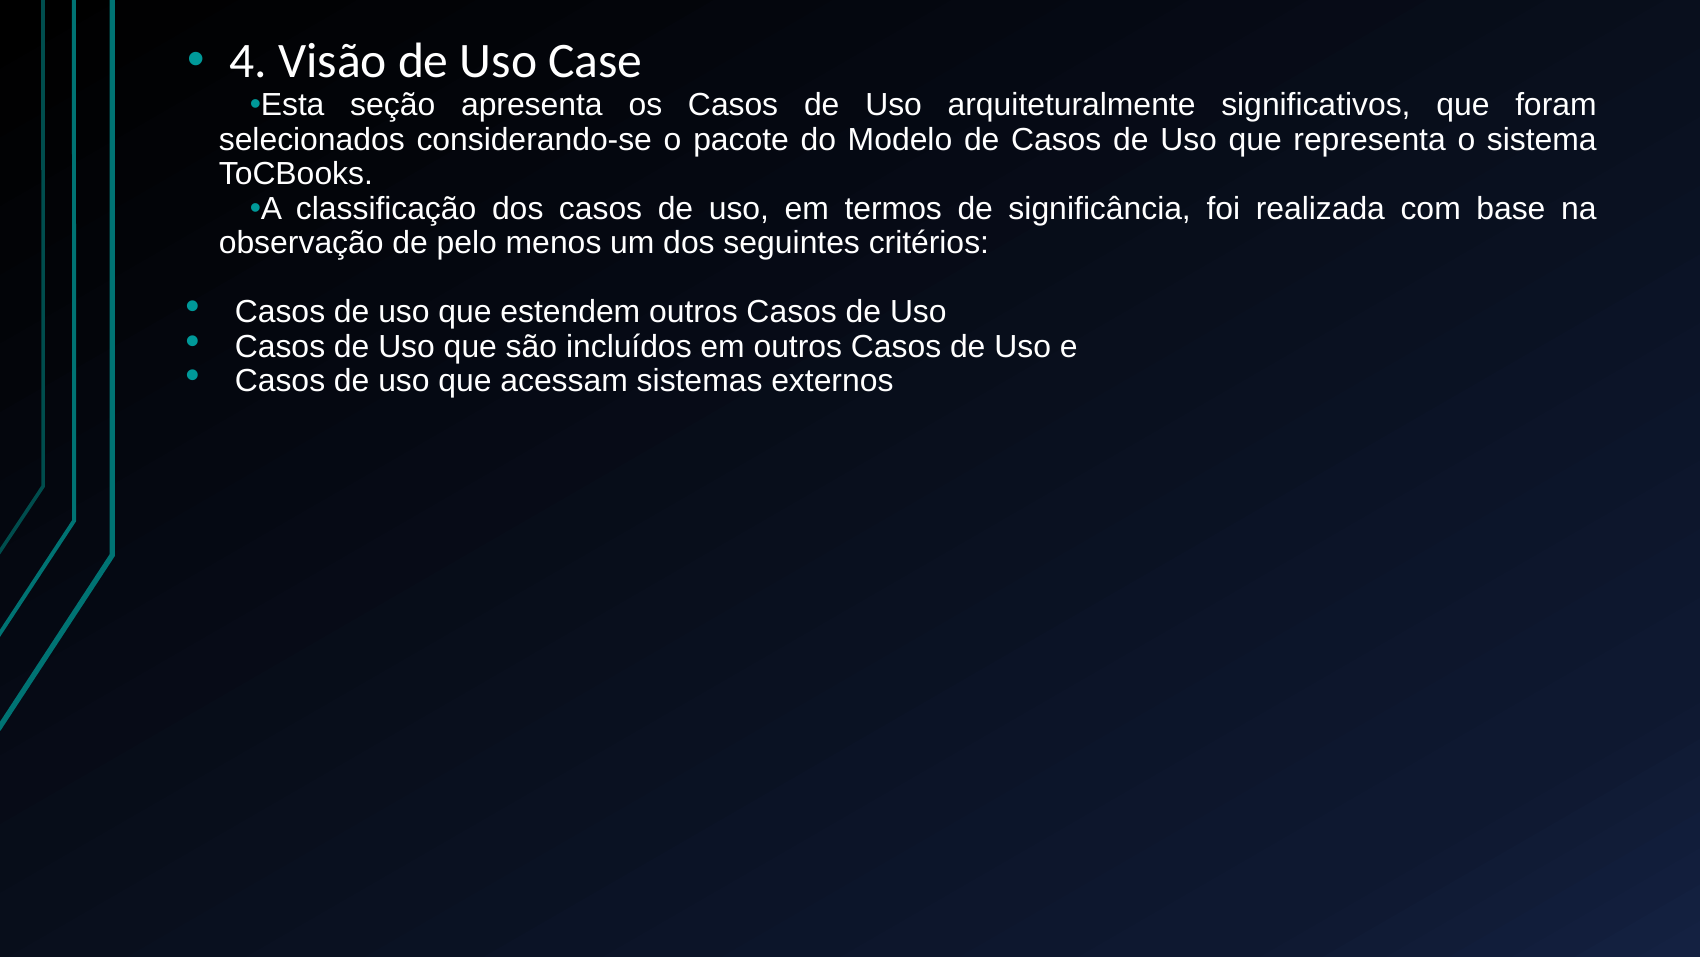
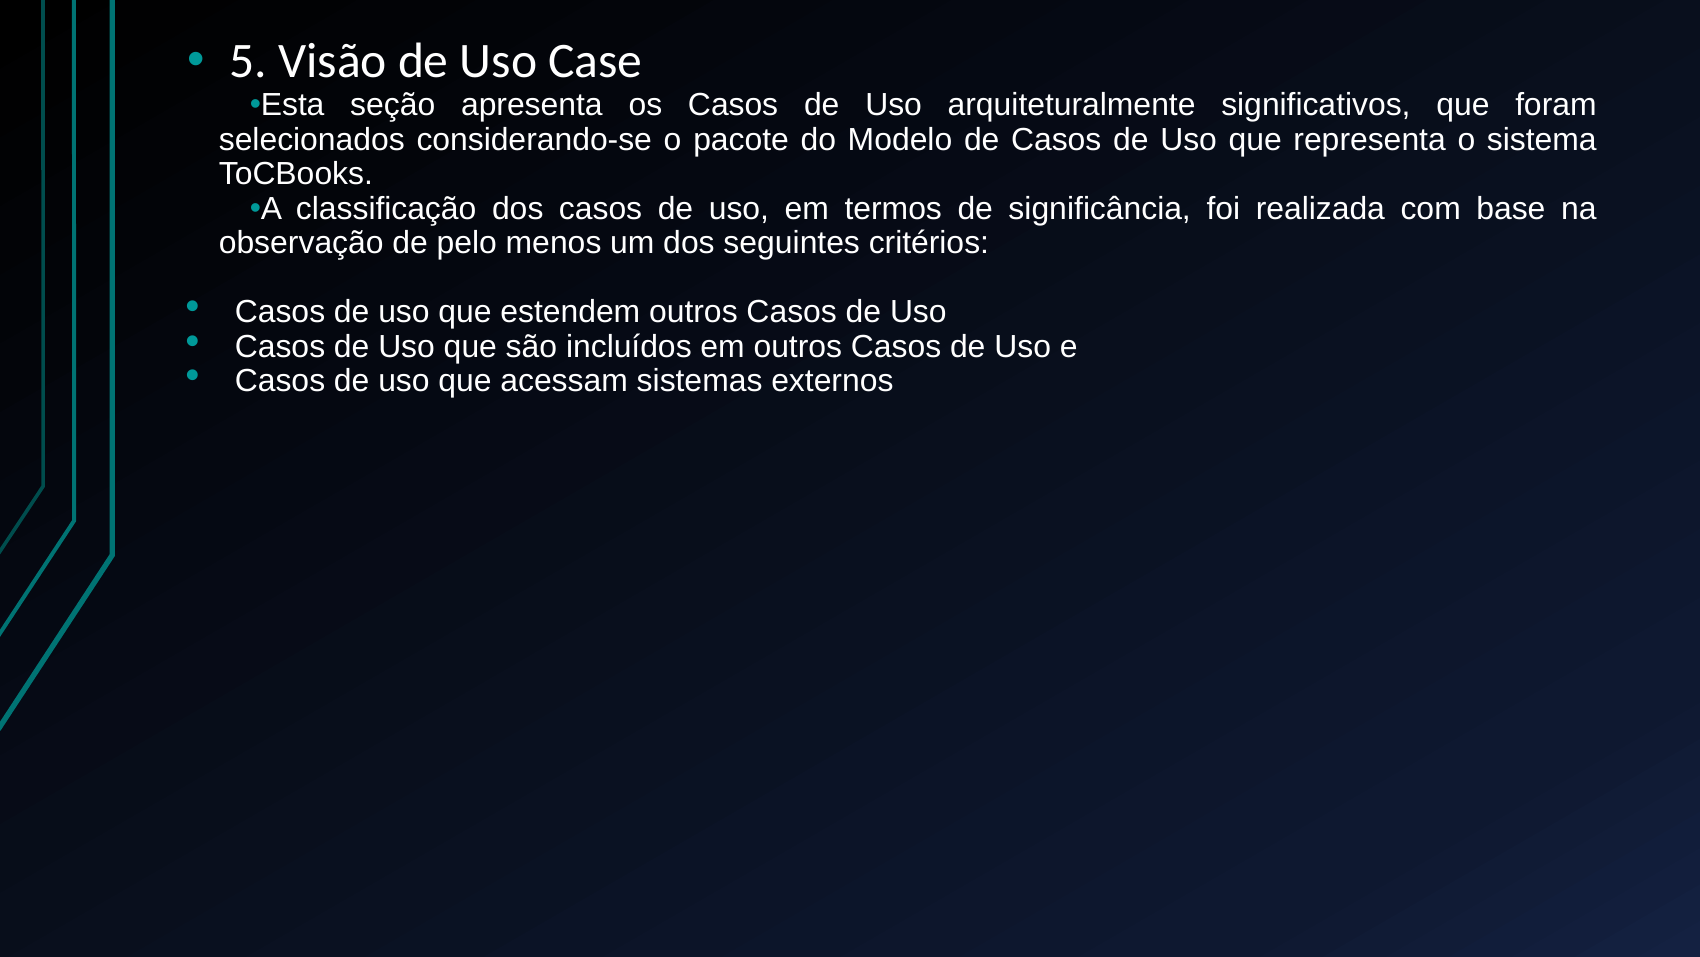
4: 4 -> 5 (248, 61)
